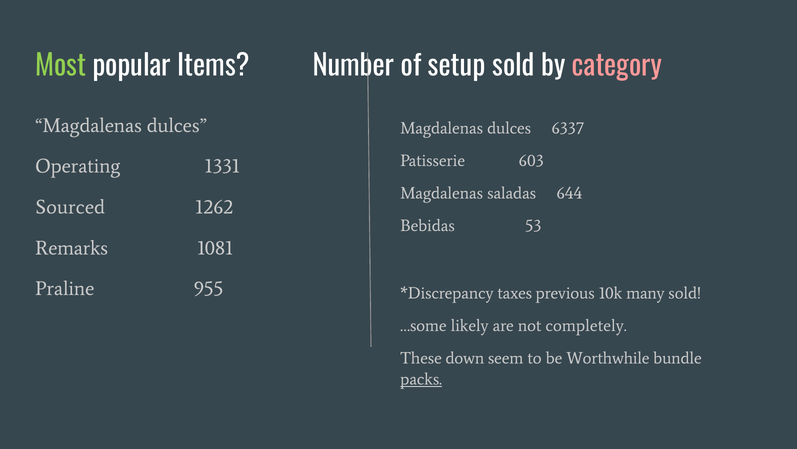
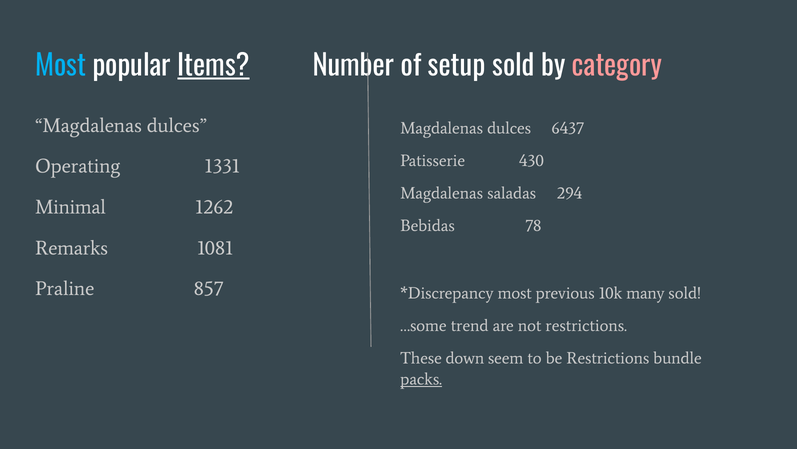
Most colour: light green -> light blue (61, 66)
Items underline: none -> present (214, 66)
6337: 6337 -> 6437 (568, 128)
603: 603 -> 430 (531, 160)
644: 644 -> 294 (570, 193)
Sourced: Sourced -> Minimal (70, 207)
53: 53 -> 78 (533, 226)
955: 955 -> 857 (209, 288)
taxes: taxes -> most (515, 293)
likely: likely -> trend (470, 325)
not completely: completely -> restrictions (586, 325)
be Worthwhile: Worthwhile -> Restrictions (608, 358)
